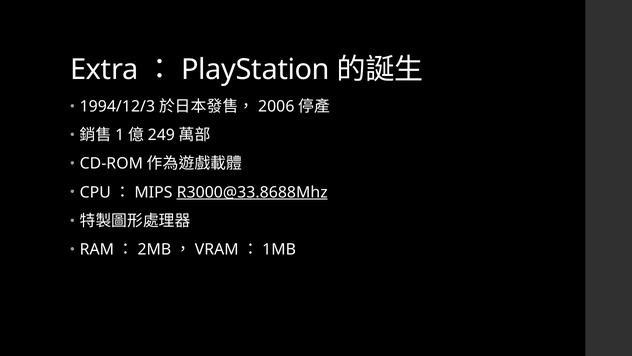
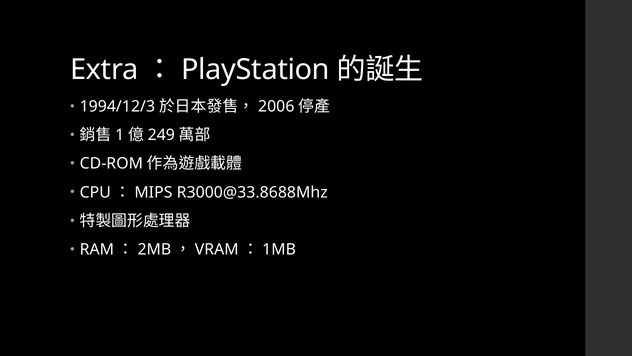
R3000@33.8688Mhz underline: present -> none (252, 192)
